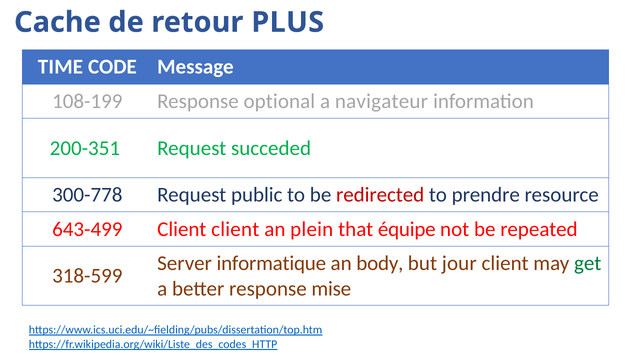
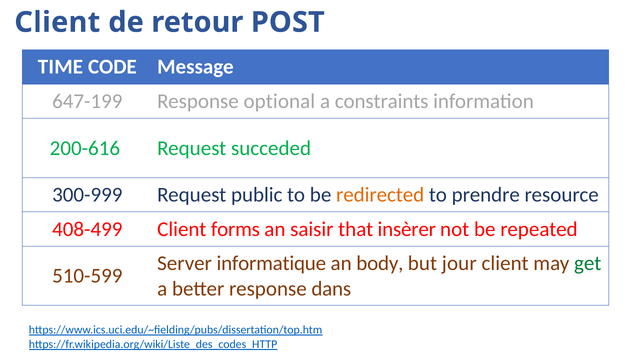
Cache: Cache -> Client (57, 22)
PLUS: PLUS -> POST (288, 22)
108-199: 108-199 -> 647-199 (87, 101)
navigateur: navigateur -> constraints (382, 101)
200-351: 200-351 -> 200-616 (85, 148)
300-778: 300-778 -> 300-999 (87, 195)
redirected colour: red -> orange (380, 195)
643-499: 643-499 -> 408-499 (87, 229)
Client client: client -> forms (235, 229)
plein: plein -> saisir (312, 229)
équipe: équipe -> insèrer (407, 229)
318-599: 318-599 -> 510-599 (87, 276)
mise: mise -> dans (331, 289)
